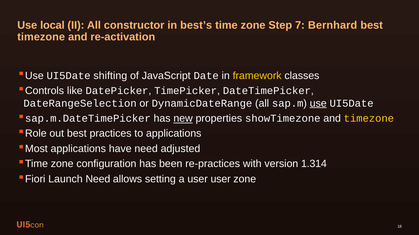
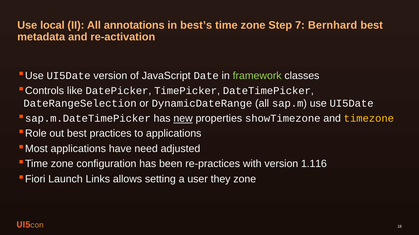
constructor: constructor -> annotations (134, 25)
timezone: timezone -> metadata (41, 37)
UI5Date shifting: shifting -> version (110, 76)
framework colour: yellow -> light green (257, 76)
use underline: present -> none (318, 104)
1.314: 1.314 -> 1.116 (314, 164)
Launch Need: Need -> Links (98, 180)
user user: user -> they (221, 180)
